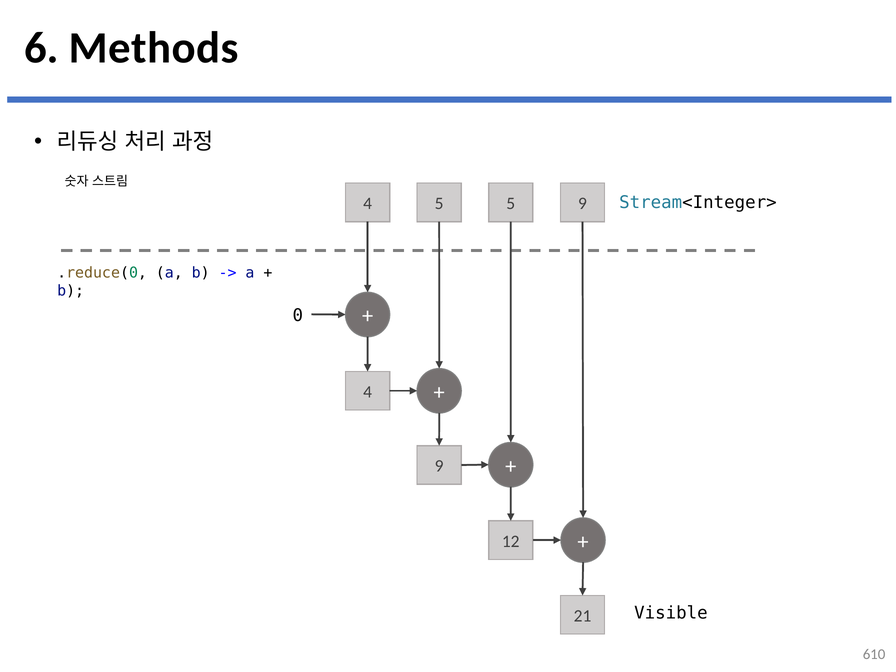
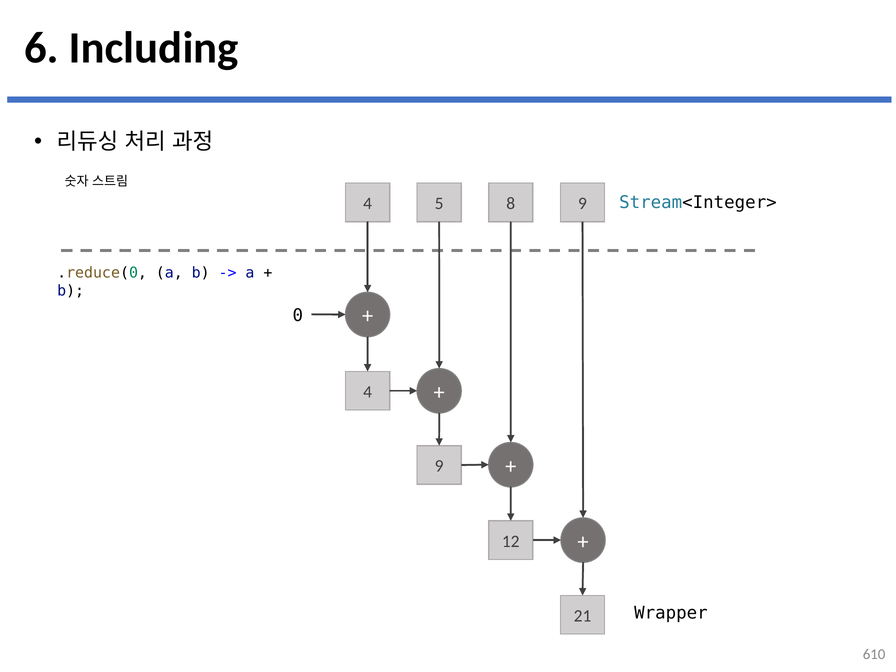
Methods: Methods -> Including (154, 48)
5 5: 5 -> 8 (511, 204)
Visible: Visible -> Wrapper (671, 613)
